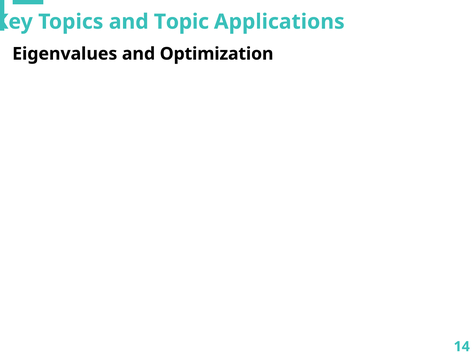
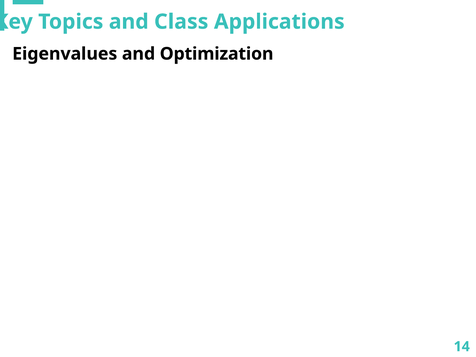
Topic: Topic -> Class (181, 22)
